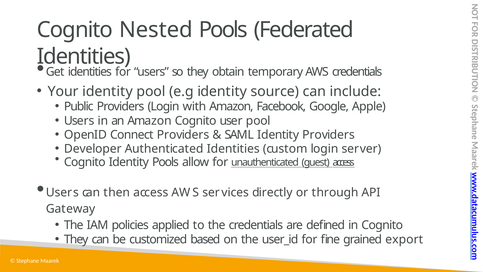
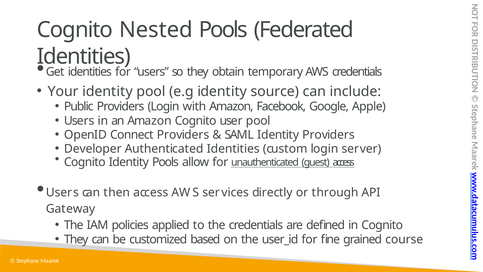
export: export -> course (404, 239)
